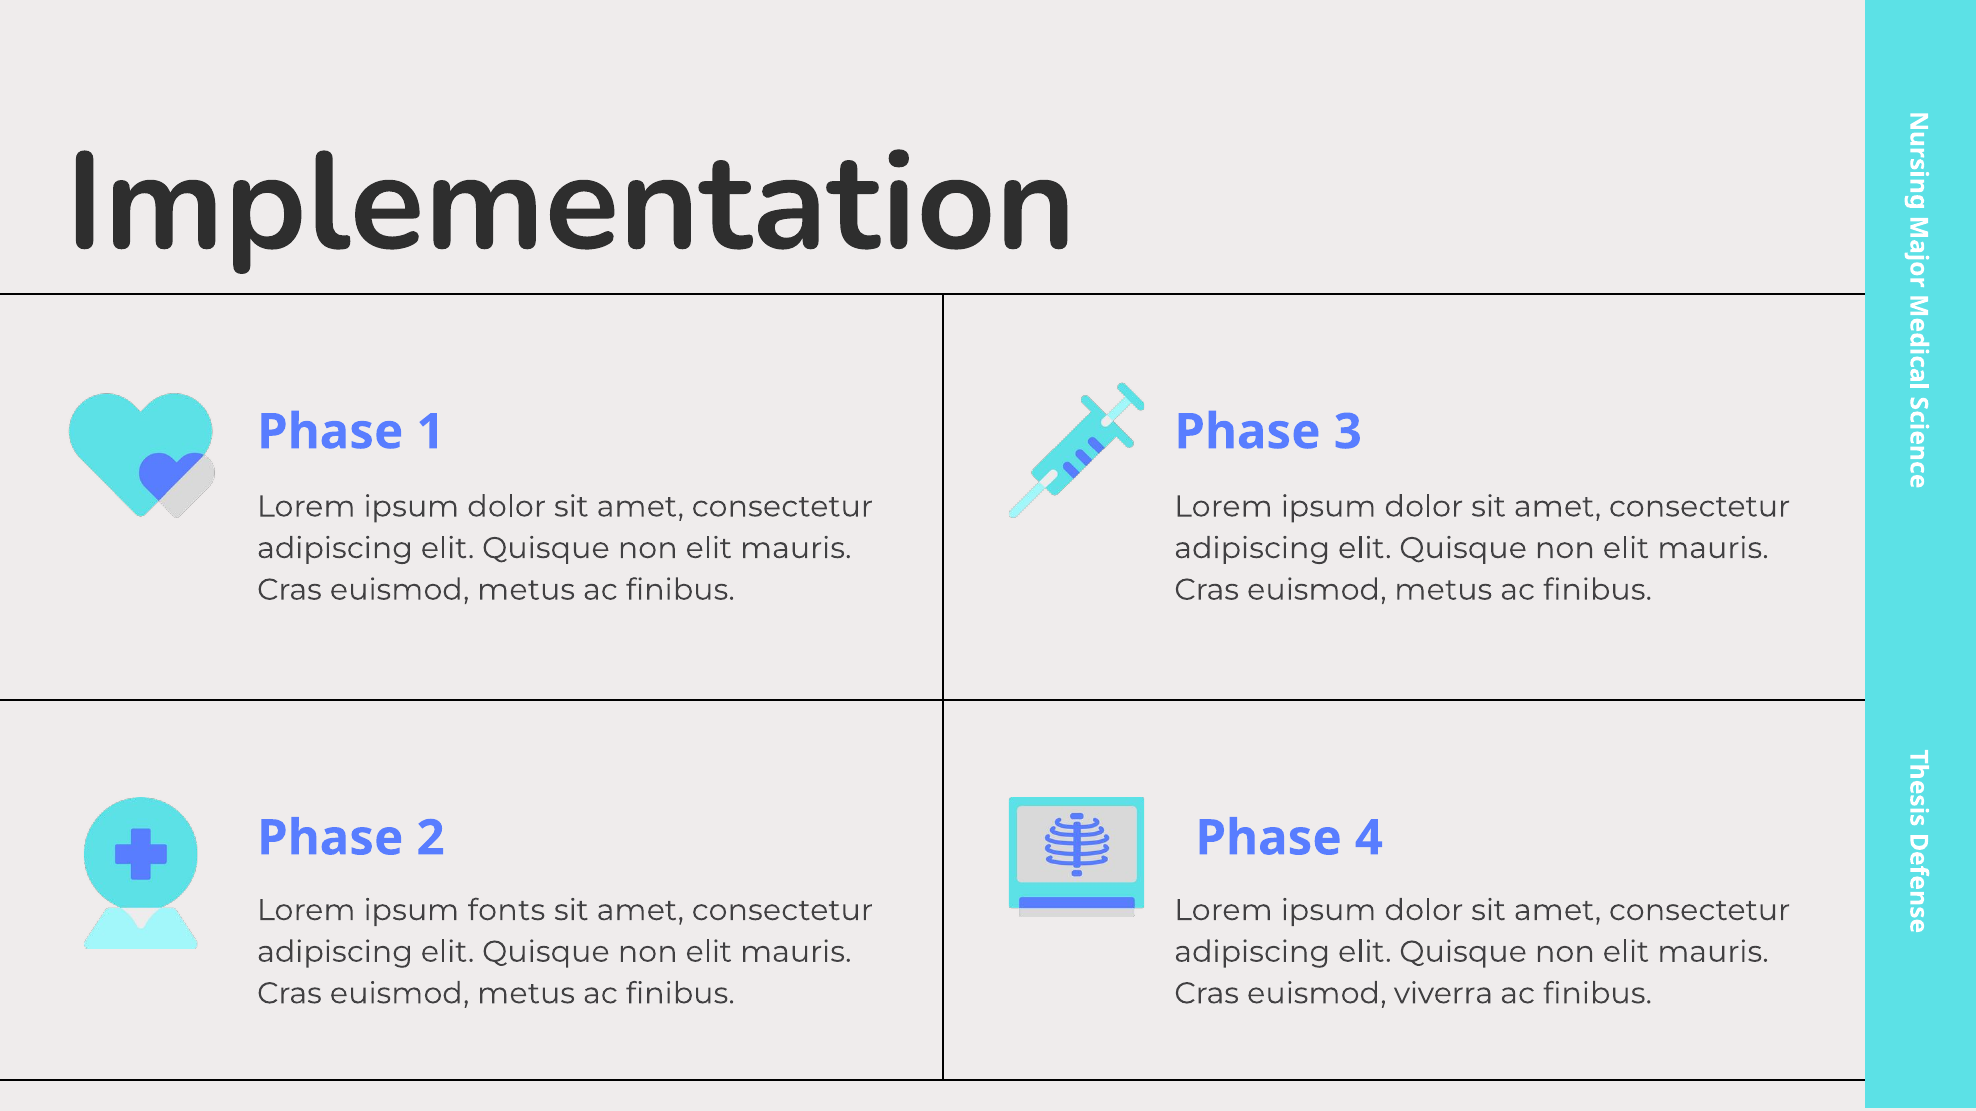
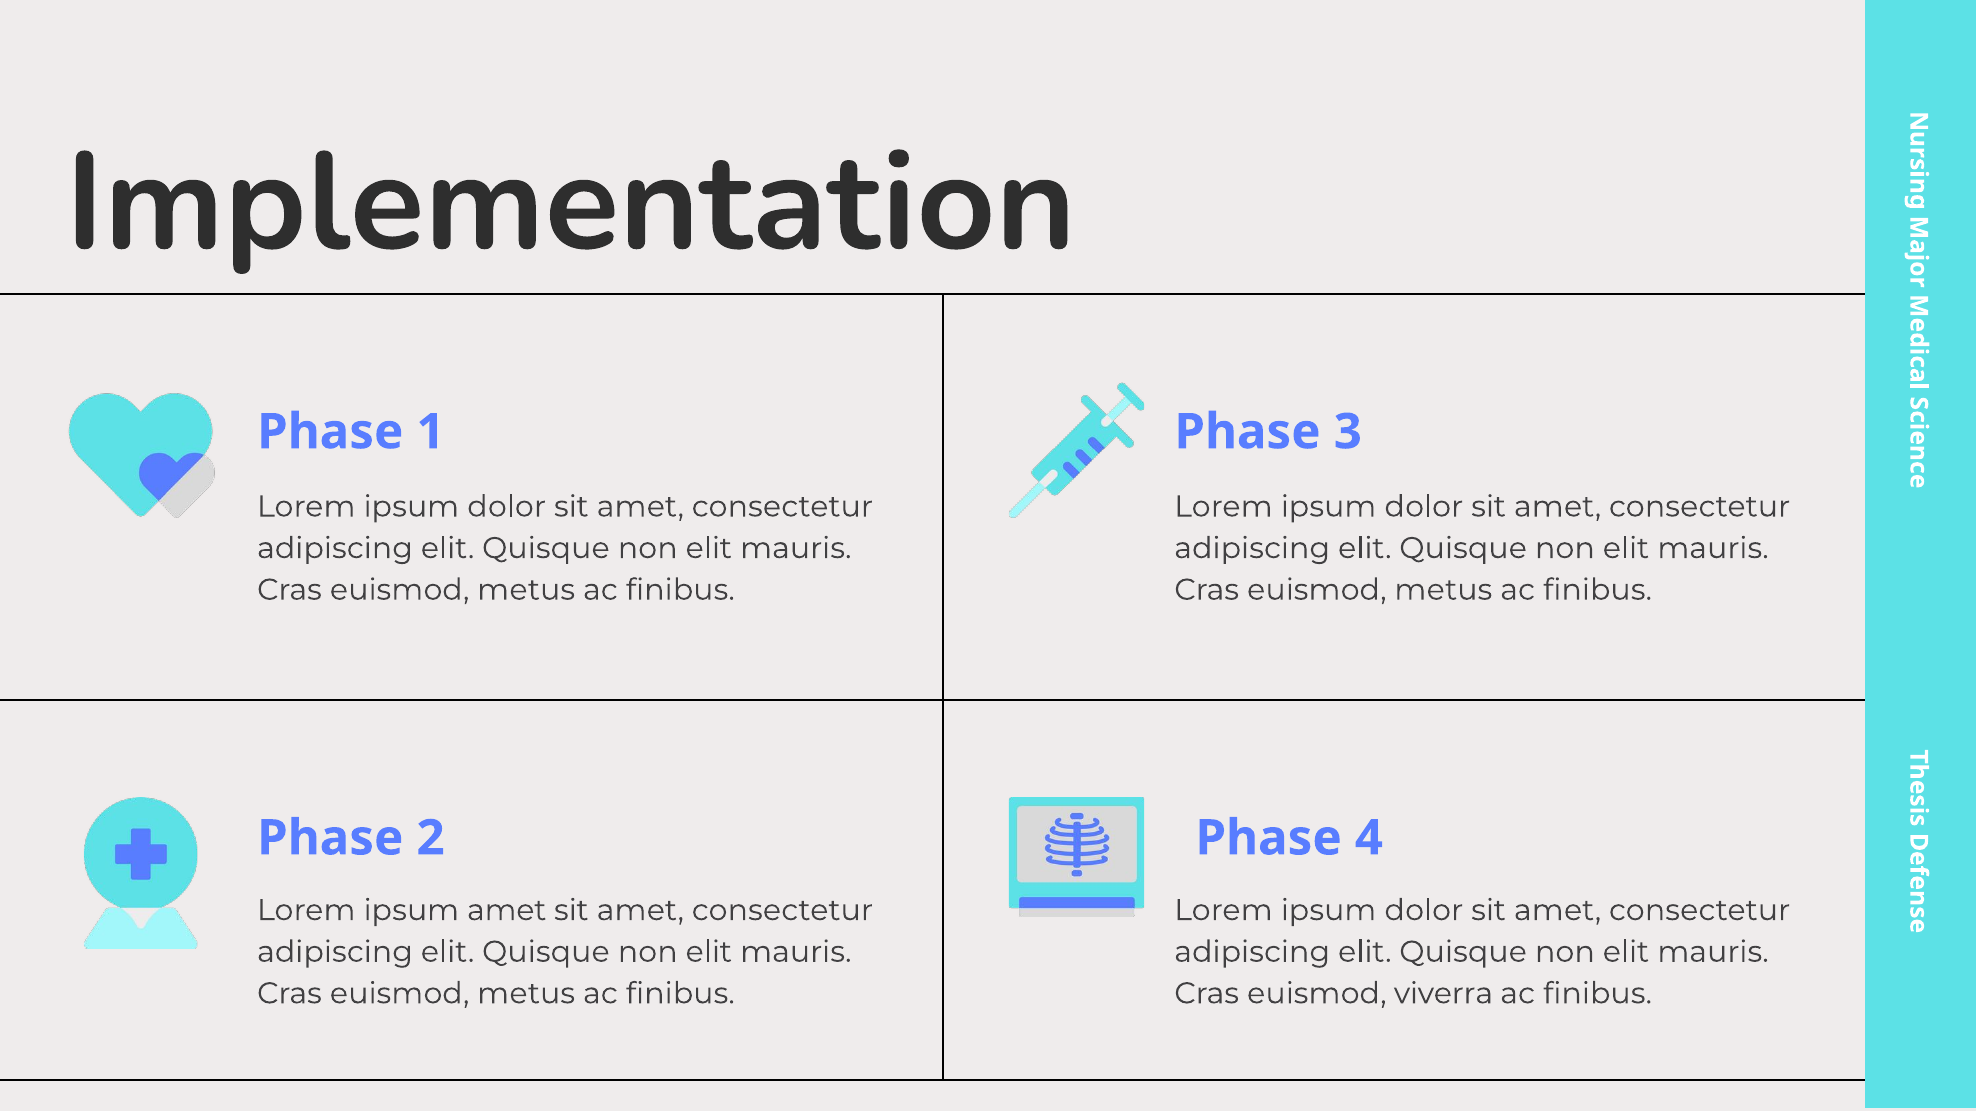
ipsum fonts: fonts -> amet (507, 911)
